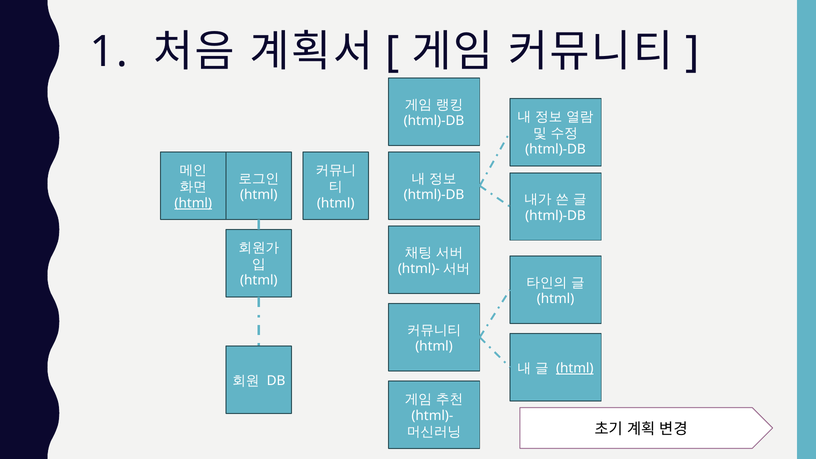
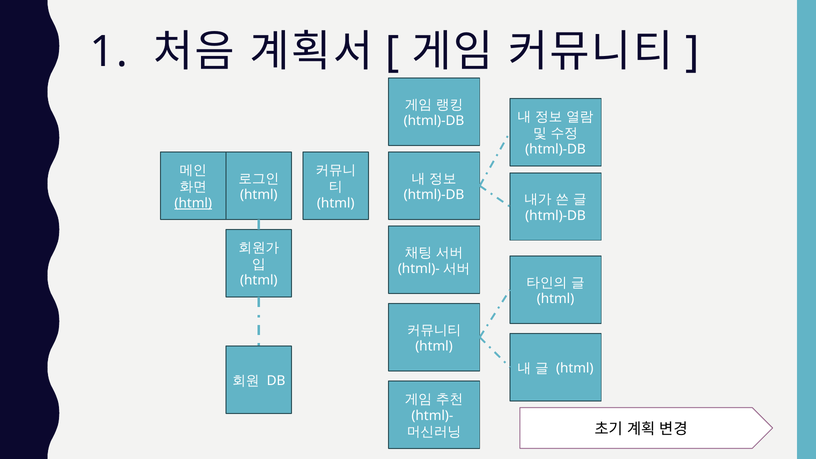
html underline: present -> none (575, 368)
